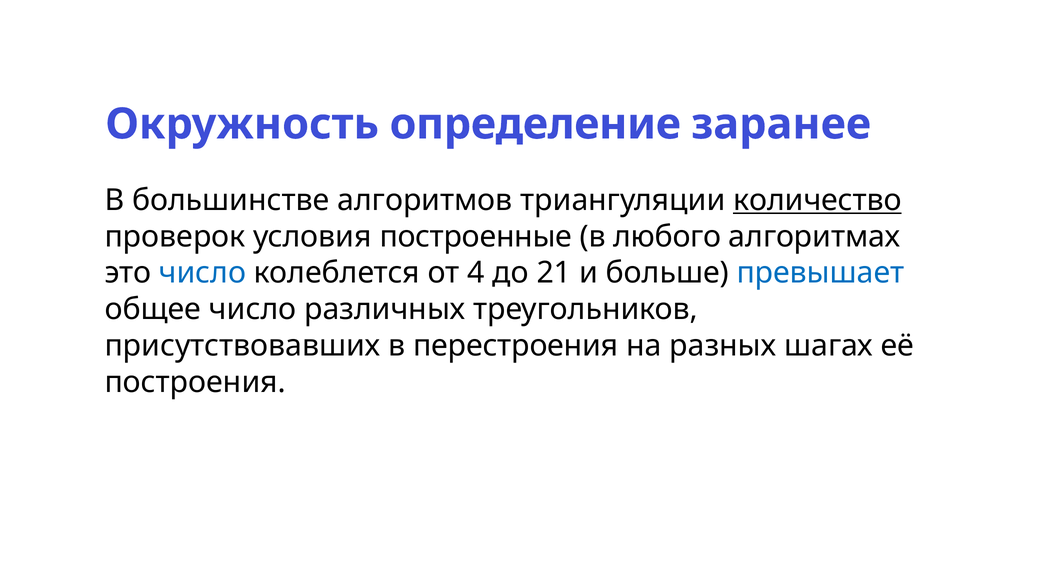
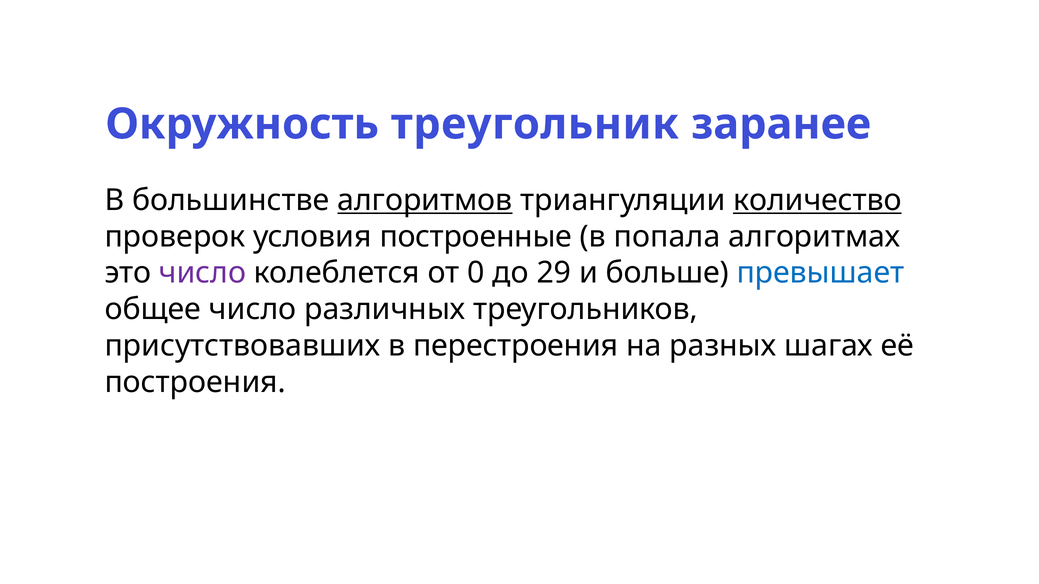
определение: определение -> треугольник (535, 124)
алгоритмов underline: none -> present (425, 200)
любого: любого -> попала (667, 237)
число colour: blue -> purple (202, 273)
4: 4 -> 0 (476, 273)
21: 21 -> 29 (554, 273)
